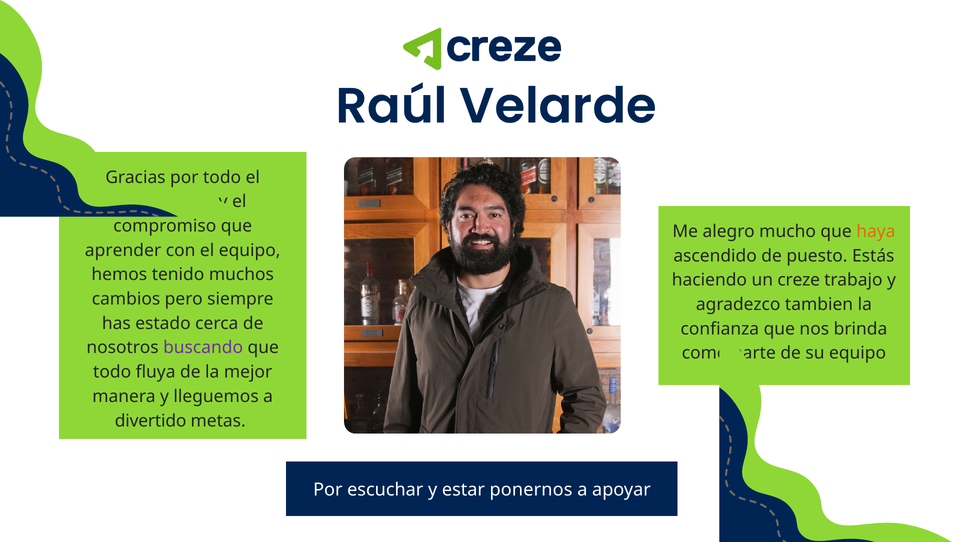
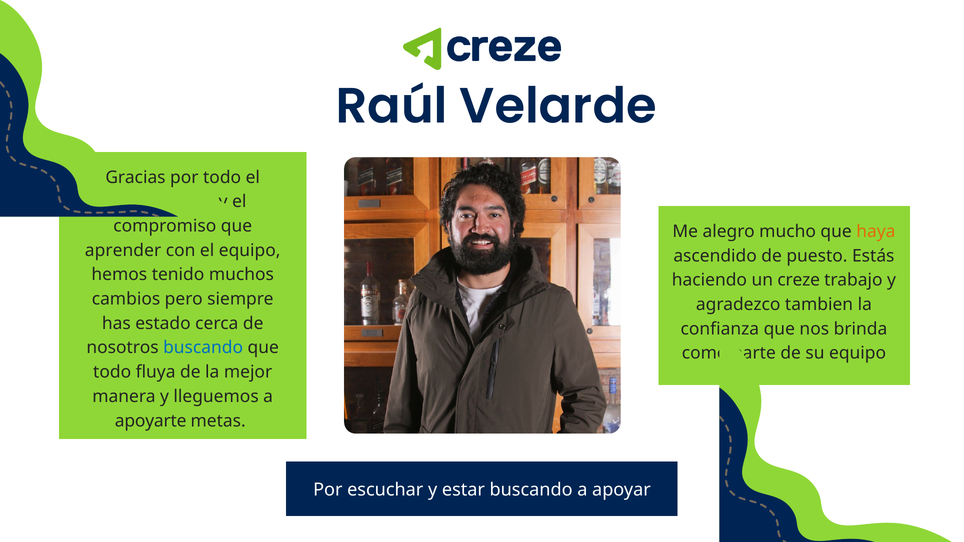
buscando colour: purple -> blue (203, 348)
divertido: divertido -> apoyarte (151, 421)
estar ponernos: ponernos -> buscando (531, 490)
